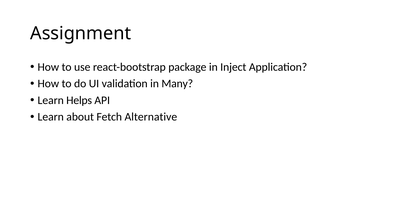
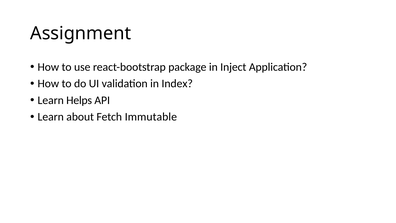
Many: Many -> Index (177, 84)
Alternative: Alternative -> Immutable (151, 117)
